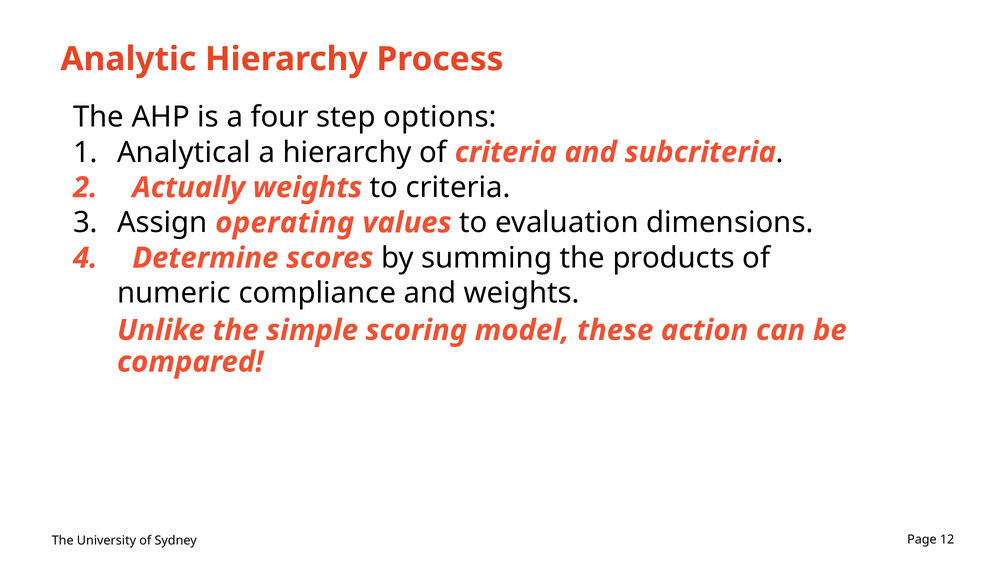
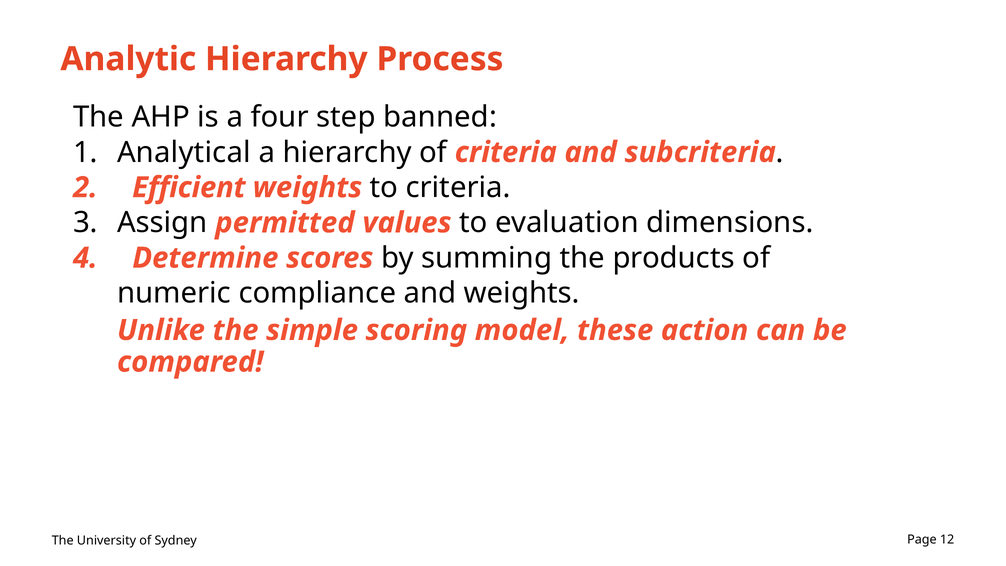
options: options -> banned (440, 117)
Actually: Actually -> Efficient (189, 188)
operating: operating -> permitted (285, 223)
